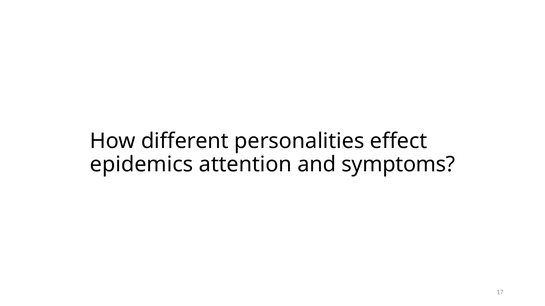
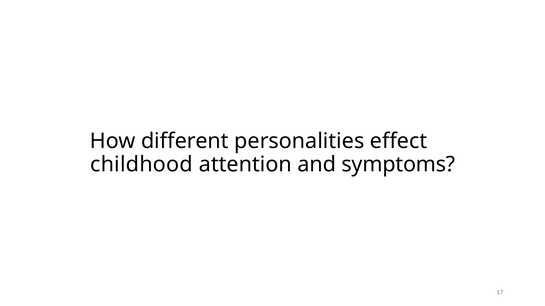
epidemics: epidemics -> childhood (141, 165)
